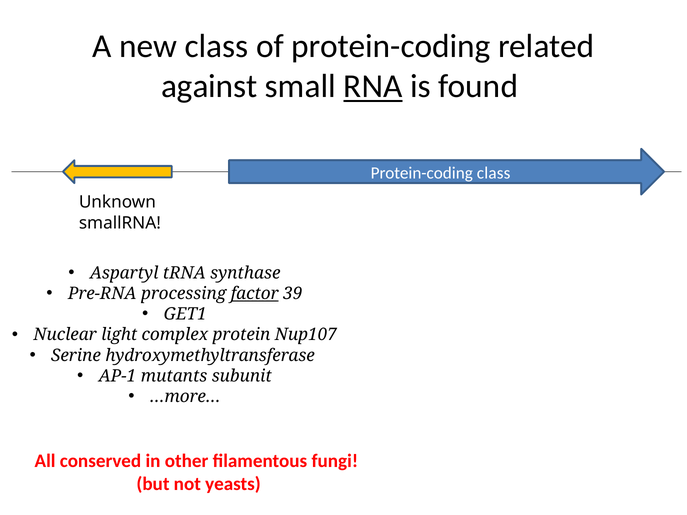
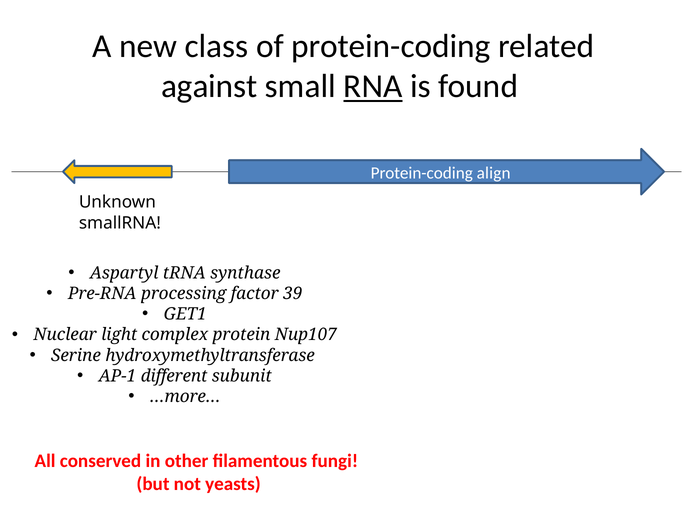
Protein-coding class: class -> align (494, 173)
factor underline: present -> none (255, 294)
mutants: mutants -> different (174, 376)
